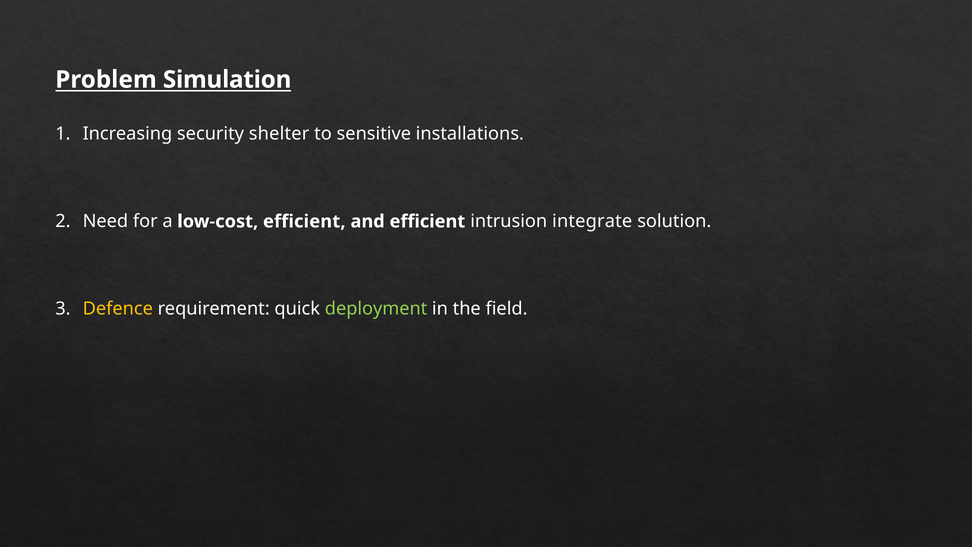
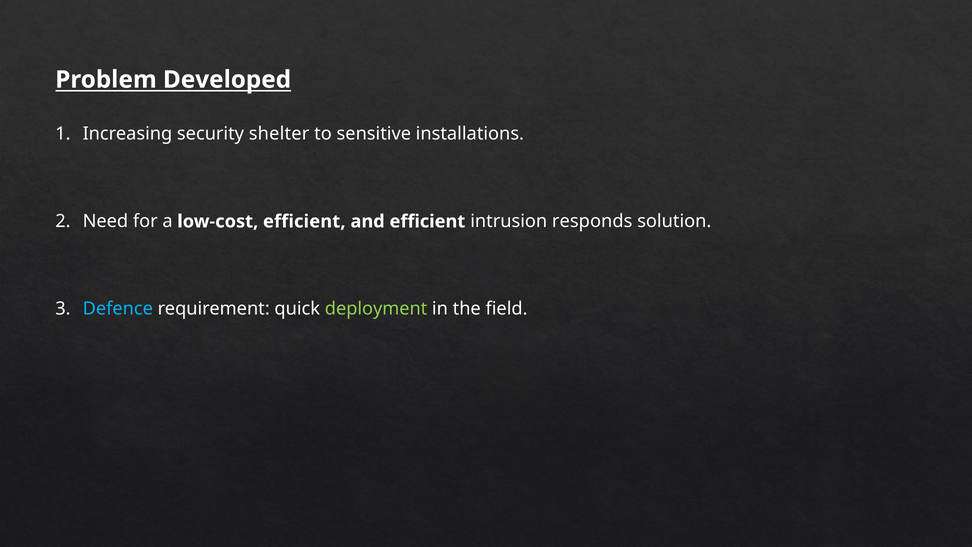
Simulation: Simulation -> Developed (227, 80)
integrate: integrate -> responds (592, 221)
Defence colour: yellow -> light blue (118, 309)
